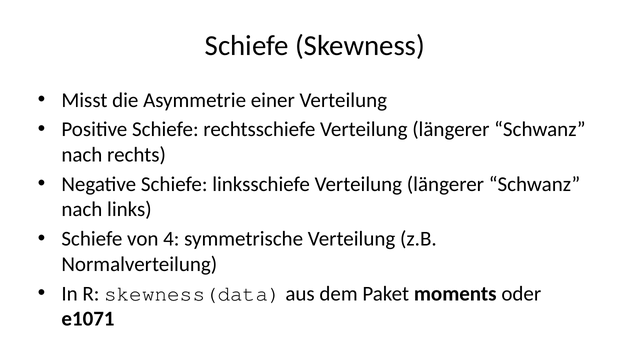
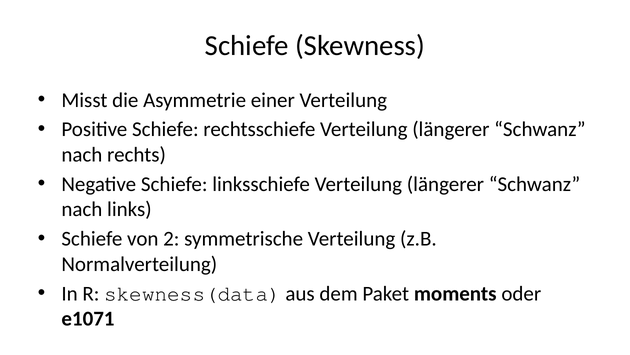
4: 4 -> 2 (171, 238)
